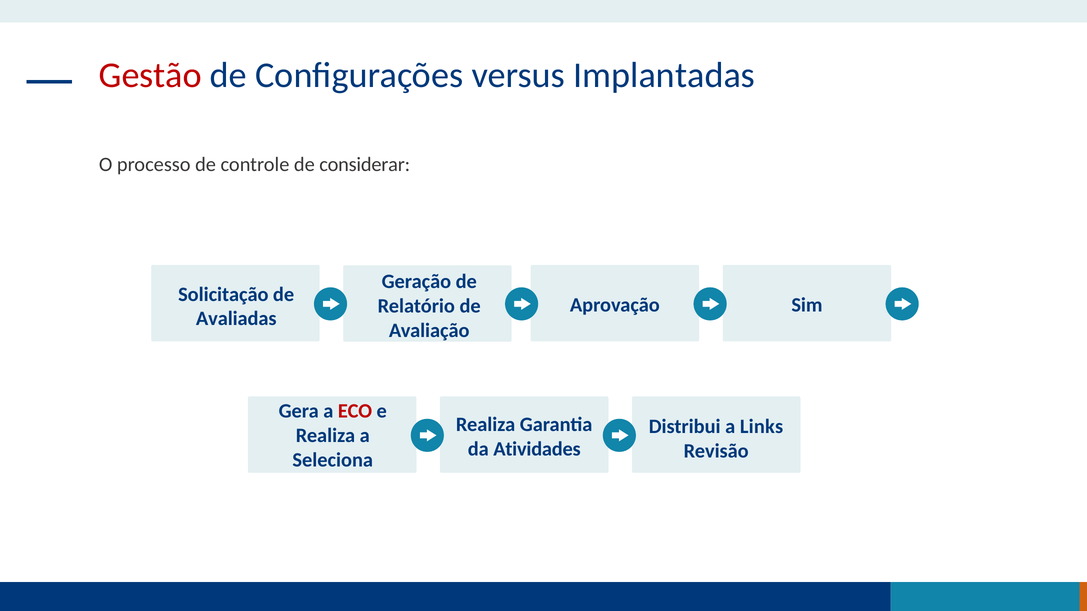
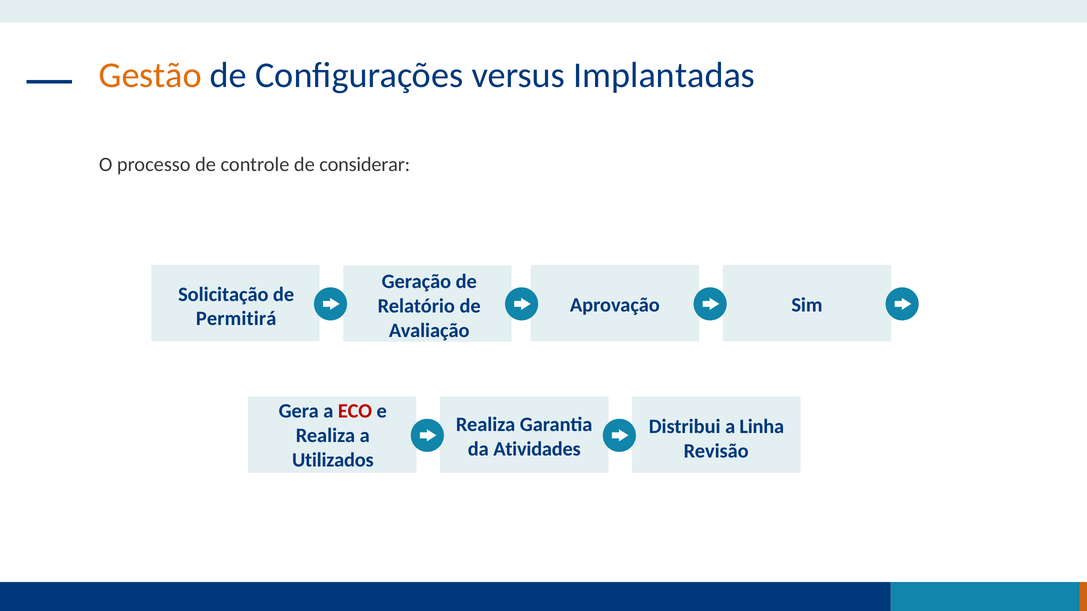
Gestão colour: red -> orange (150, 75)
Avaliadas: Avaliadas -> Permitirá (236, 319)
Links: Links -> Linha (762, 427)
Seleciona: Seleciona -> Utilizados (333, 460)
